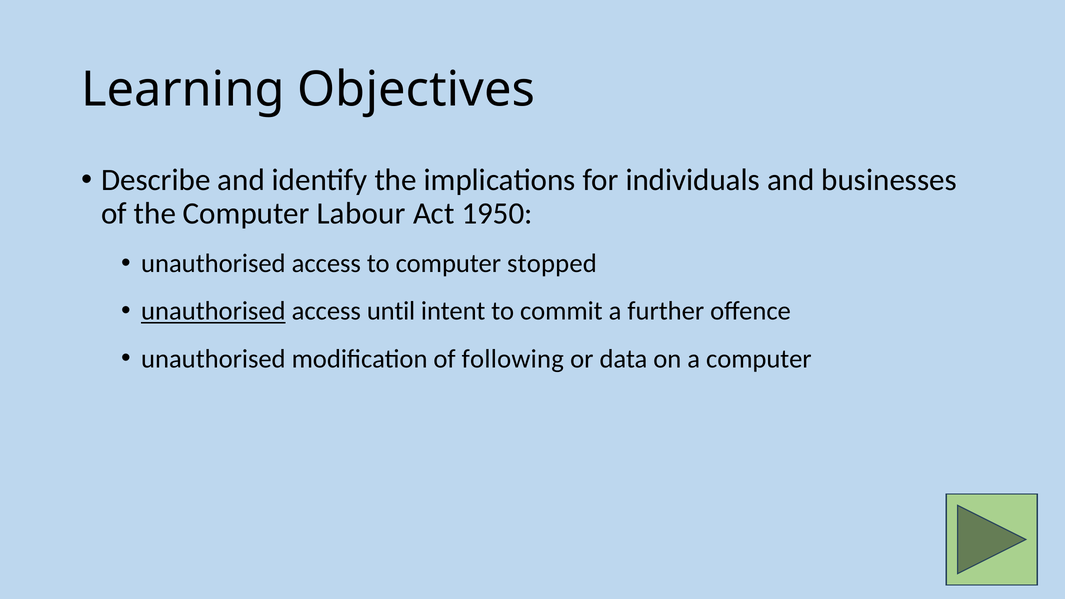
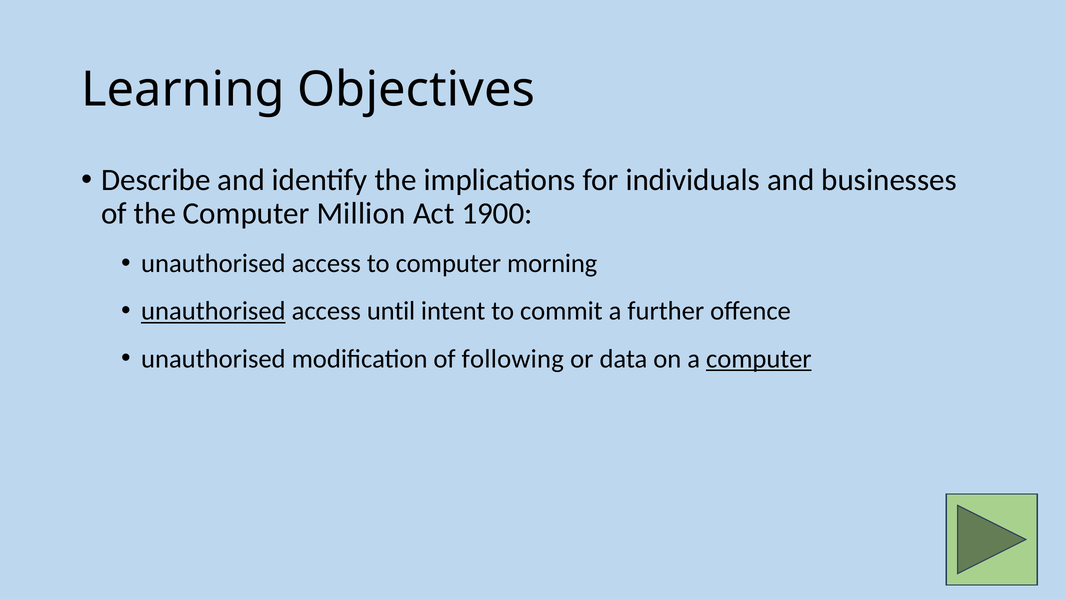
Labour: Labour -> Million (361, 214)
1950: 1950 -> 1900 (497, 214)
stopped: stopped -> morning (552, 264)
computer underline: none -> present (759, 359)
